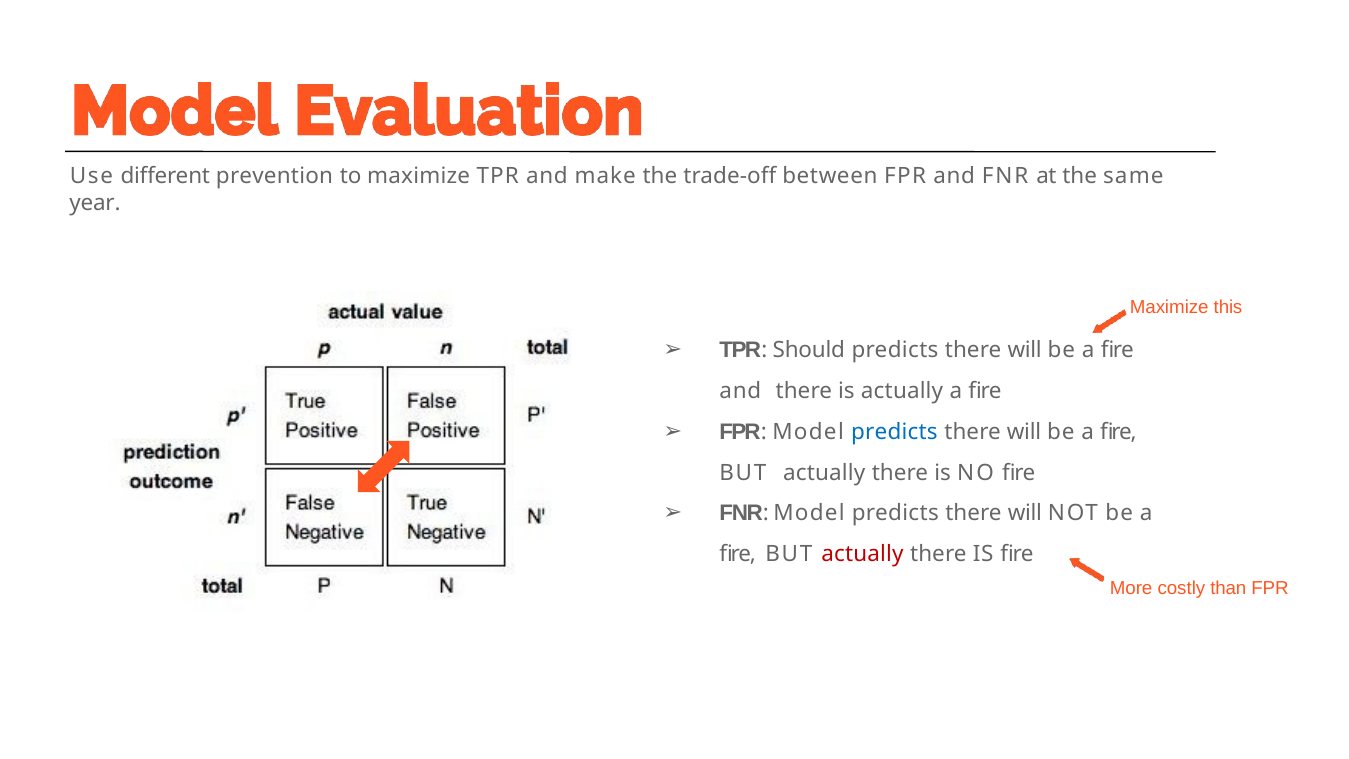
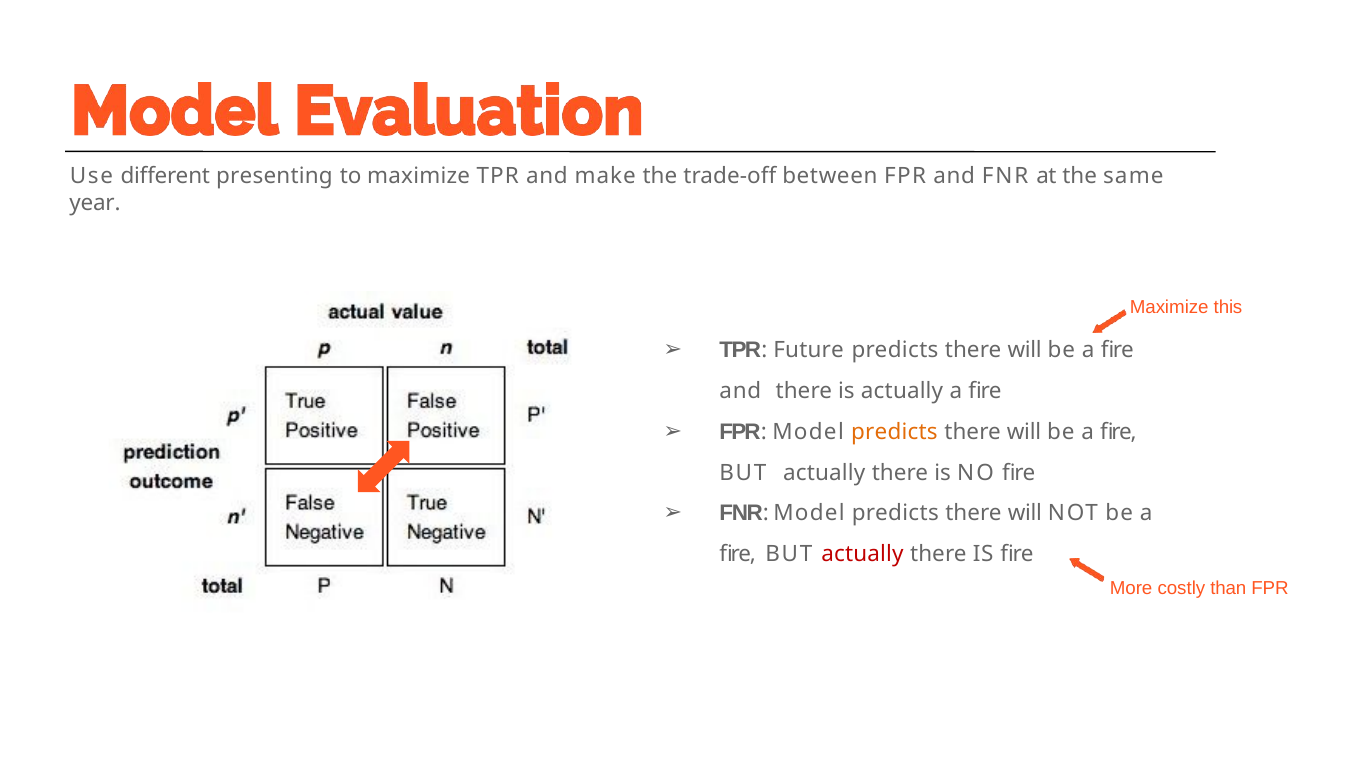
prevention: prevention -> presenting (274, 176)
Should: Should -> Future (809, 350)
predicts colour: blue -> orange (894, 432)
